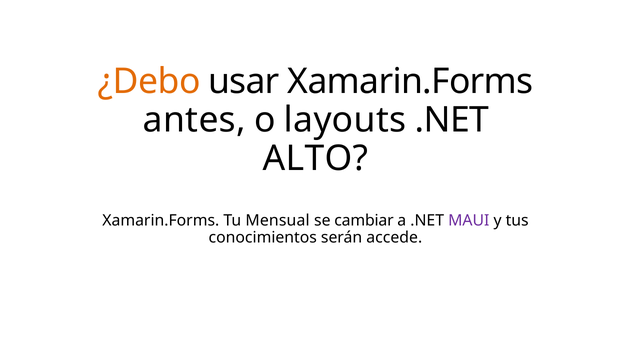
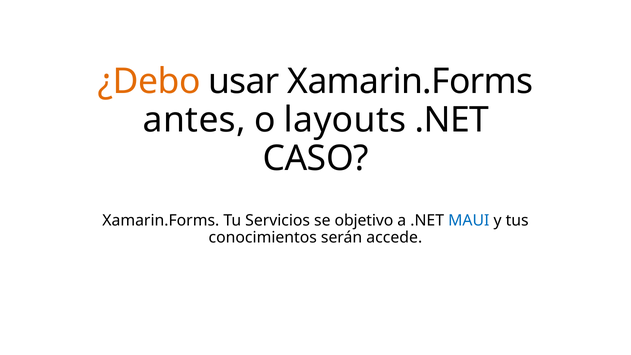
ALTO: ALTO -> CASO (316, 158)
Mensual: Mensual -> Servicios (278, 221)
cambiar: cambiar -> objetivo (364, 221)
MAUI colour: purple -> blue (469, 221)
